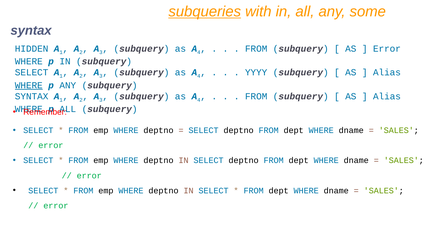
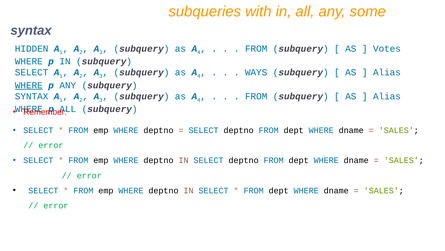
subqueries underline: present -> none (205, 12)
Error: Error -> Votes (387, 49)
YYYY: YYYY -> WAYS (256, 72)
